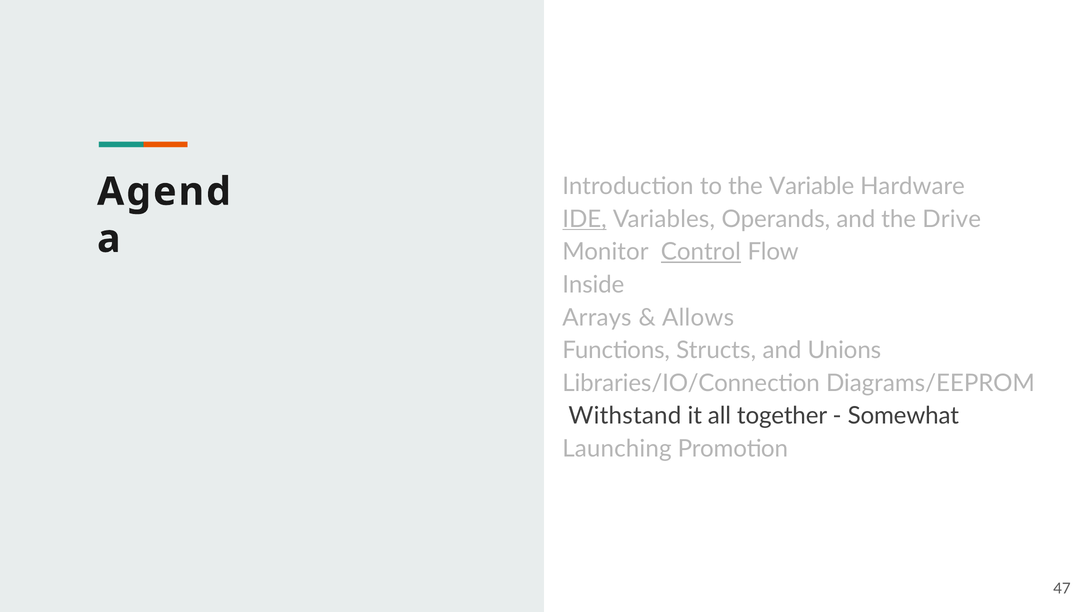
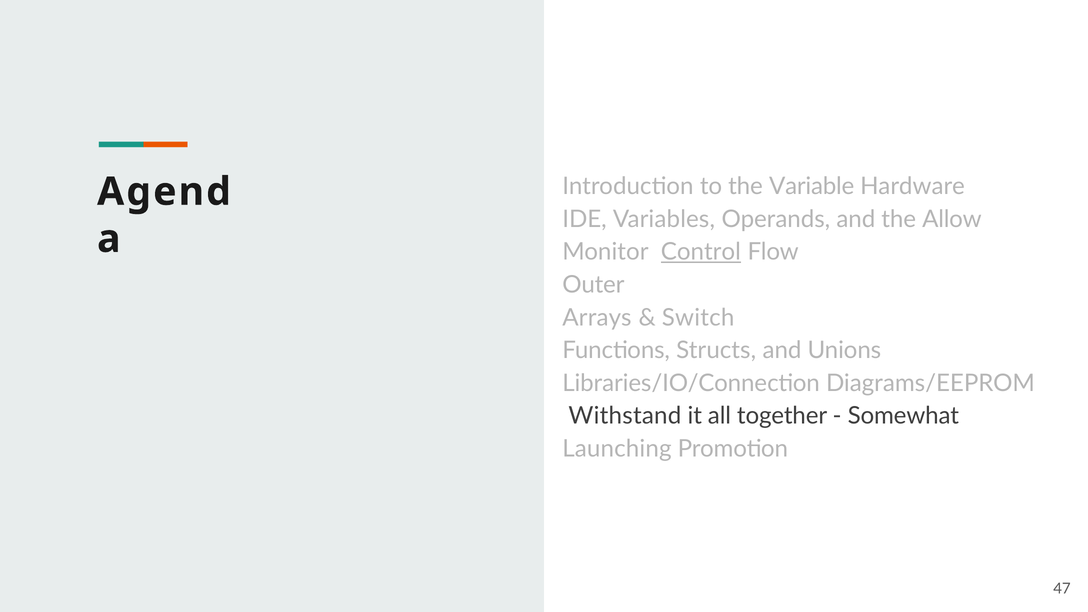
IDE underline: present -> none (585, 219)
Drive: Drive -> Allow (952, 219)
Inside: Inside -> Outer (593, 285)
Allows: Allows -> Switch (698, 318)
